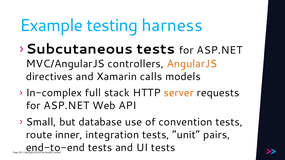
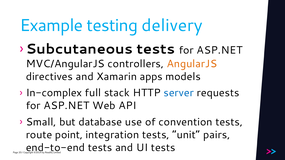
harness: harness -> delivery (172, 25)
calls: calls -> apps (151, 77)
server colour: orange -> blue (179, 93)
inner: inner -> point (69, 135)
